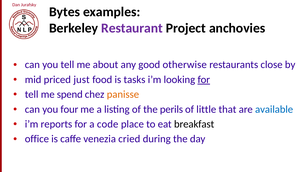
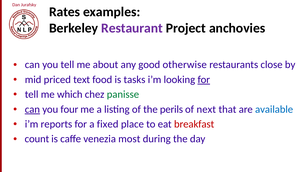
Bytes: Bytes -> Rates (65, 12)
just: just -> text (82, 80)
spend: spend -> which (70, 95)
panisse colour: orange -> green (123, 95)
can underline: none -> present (32, 110)
little: little -> next (206, 110)
code: code -> fixed (108, 125)
breakfast colour: black -> red (194, 125)
office: office -> count (37, 140)
cried: cried -> most (129, 140)
